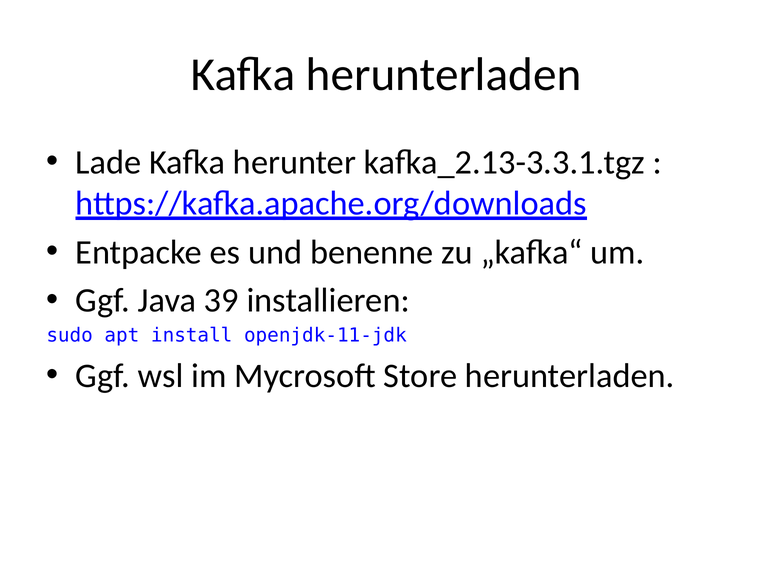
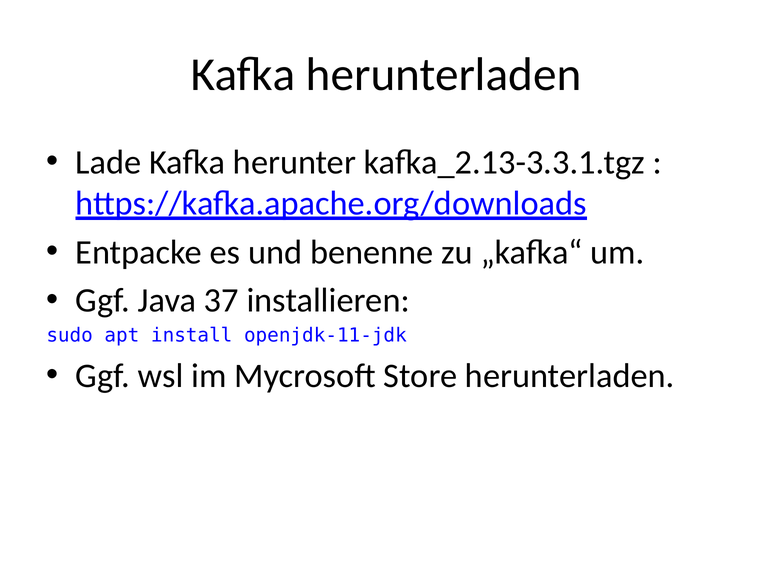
39: 39 -> 37 (221, 300)
